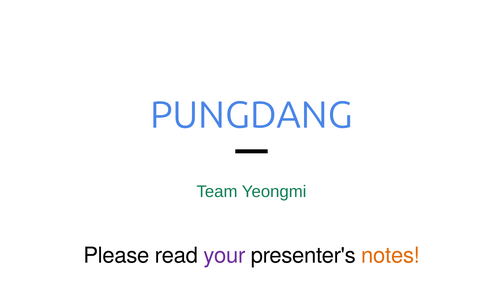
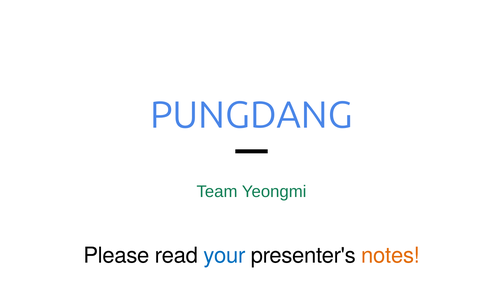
your colour: purple -> blue (225, 255)
